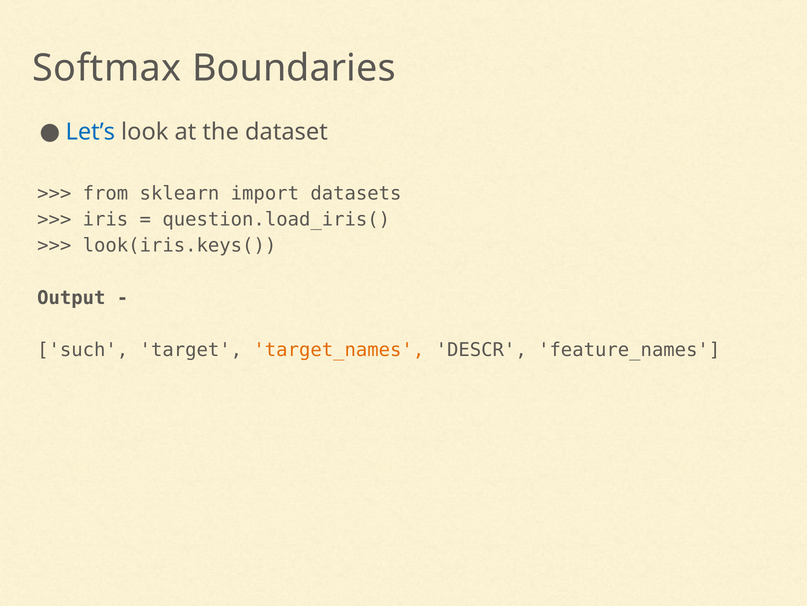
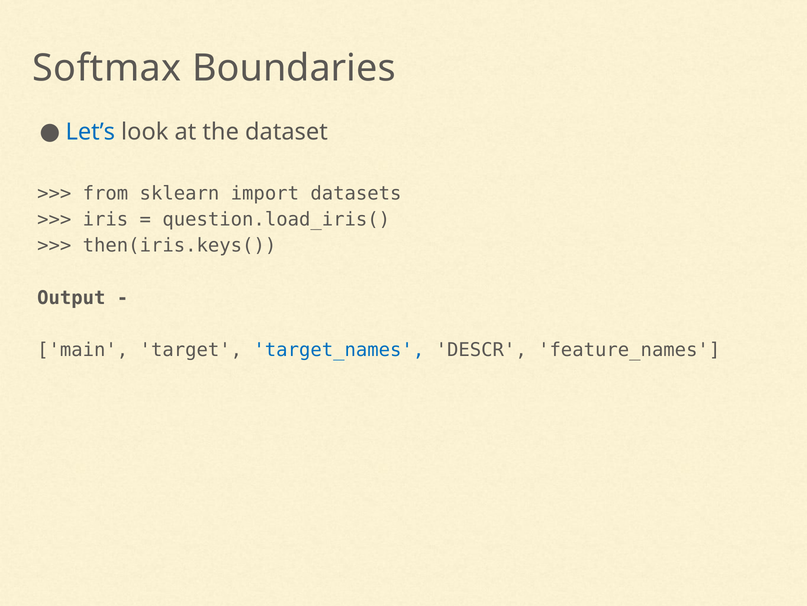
look(iris.keys(: look(iris.keys( -> then(iris.keys( (179, 245)
such: such -> main (83, 350)
target_names colour: orange -> blue (339, 350)
